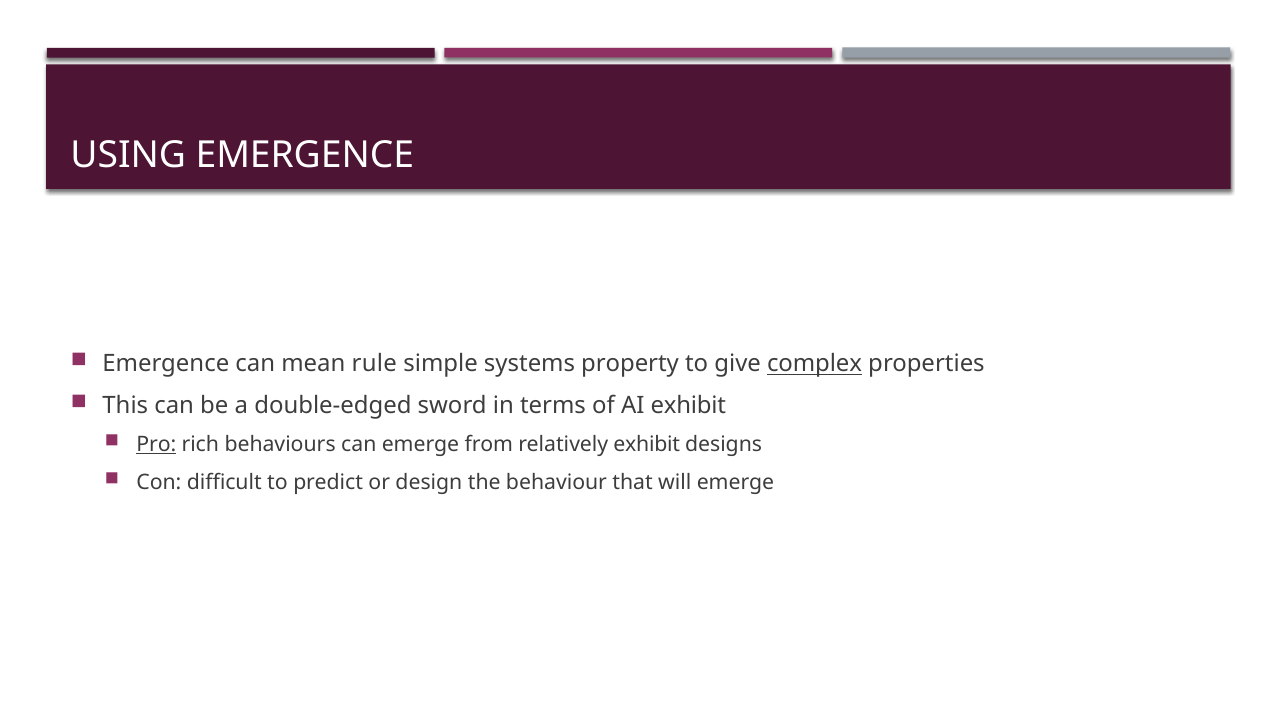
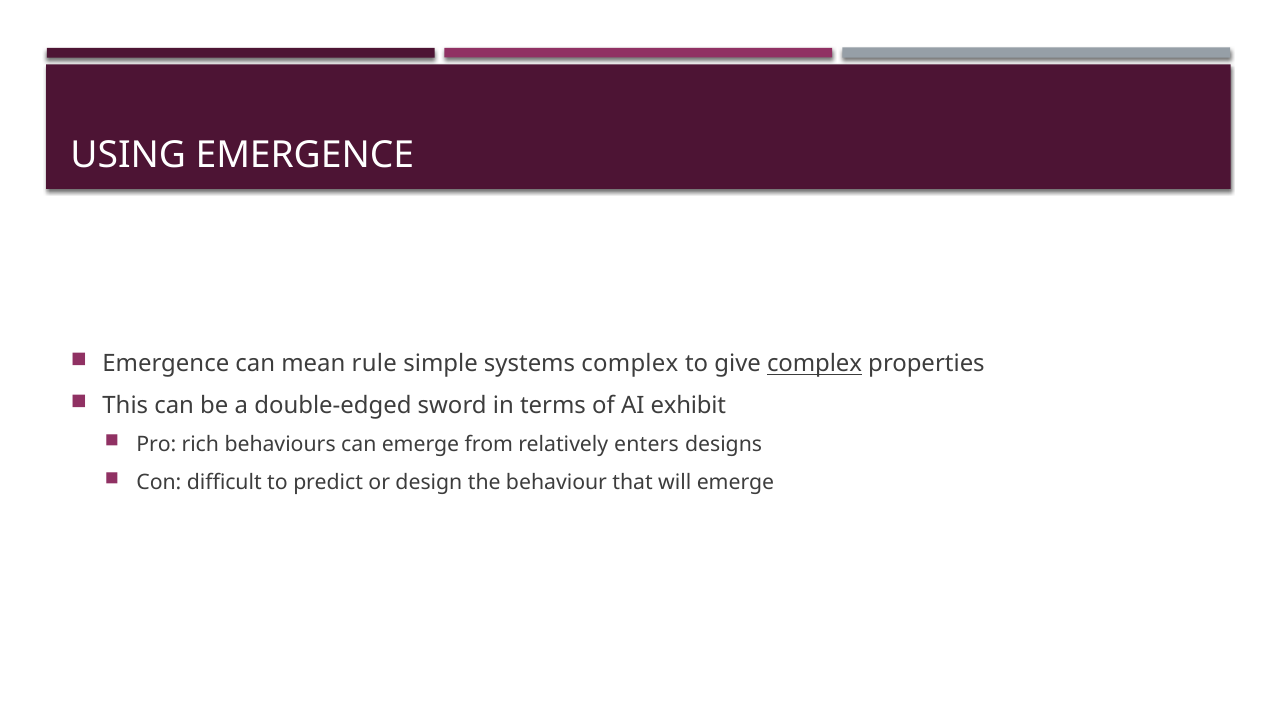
systems property: property -> complex (630, 364)
Pro underline: present -> none (156, 445)
relatively exhibit: exhibit -> enters (646, 445)
